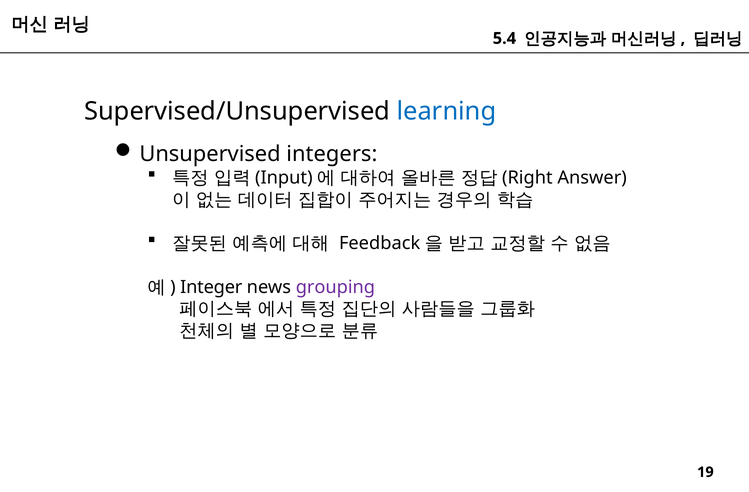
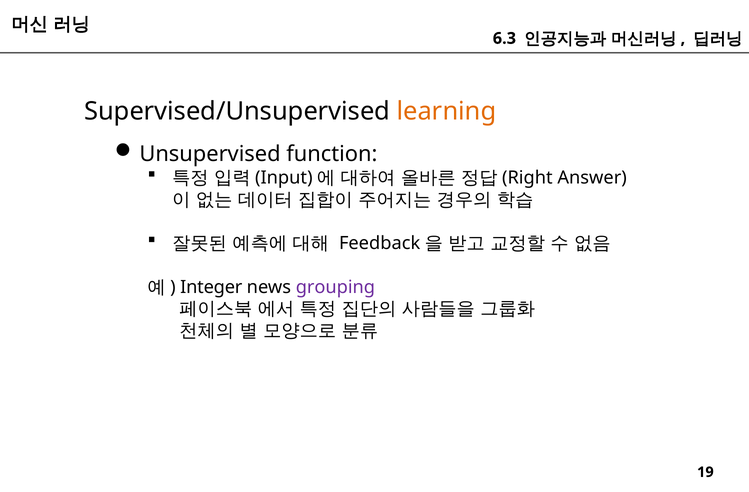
5.4: 5.4 -> 6.3 (504, 38)
learning colour: blue -> orange (447, 111)
integers: integers -> function (332, 154)
